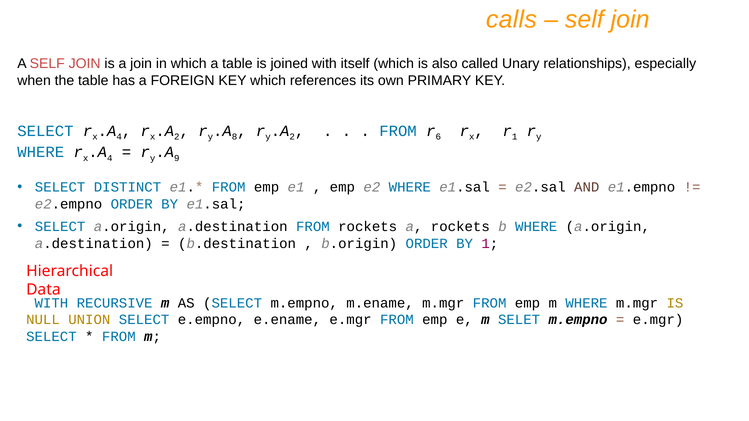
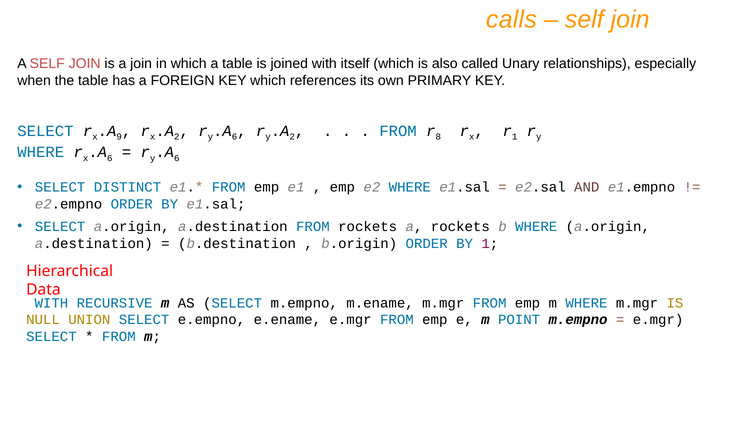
4: 4 -> 9 (119, 137)
8: 8 -> 6 (235, 137)
6: 6 -> 8 (438, 137)
4: 4 -> 6 (110, 158)
9: 9 -> 6 (177, 158)
SELET: SELET -> POINT (519, 320)
